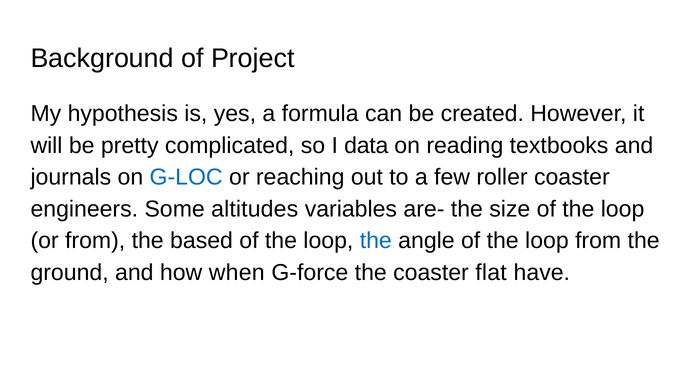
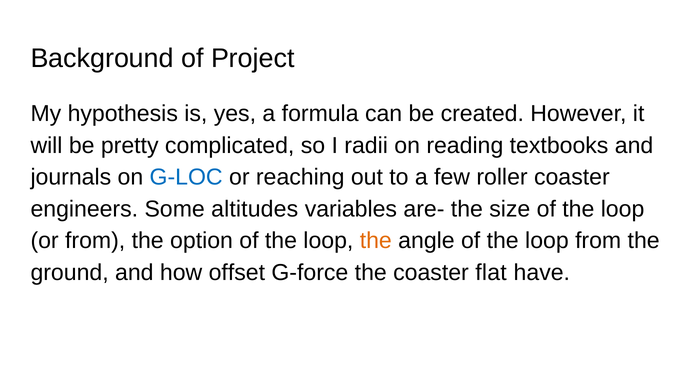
data: data -> radii (366, 146)
based: based -> option (202, 241)
the colour: blue -> orange (376, 241)
when: when -> offset (237, 273)
